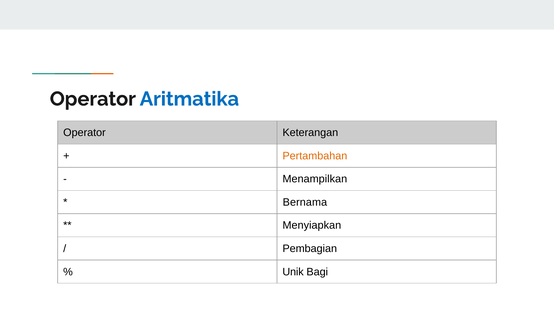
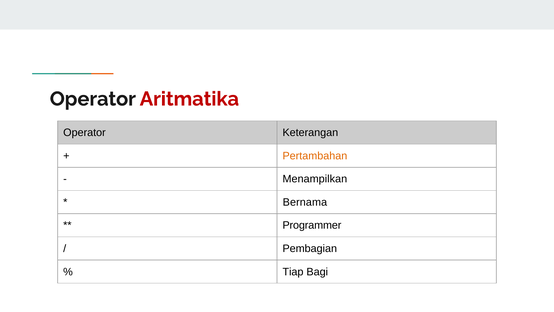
Aritmatika colour: blue -> red (189, 99)
Menyiapkan: Menyiapkan -> Programmer (312, 225)
Unik: Unik -> Tiap (293, 272)
